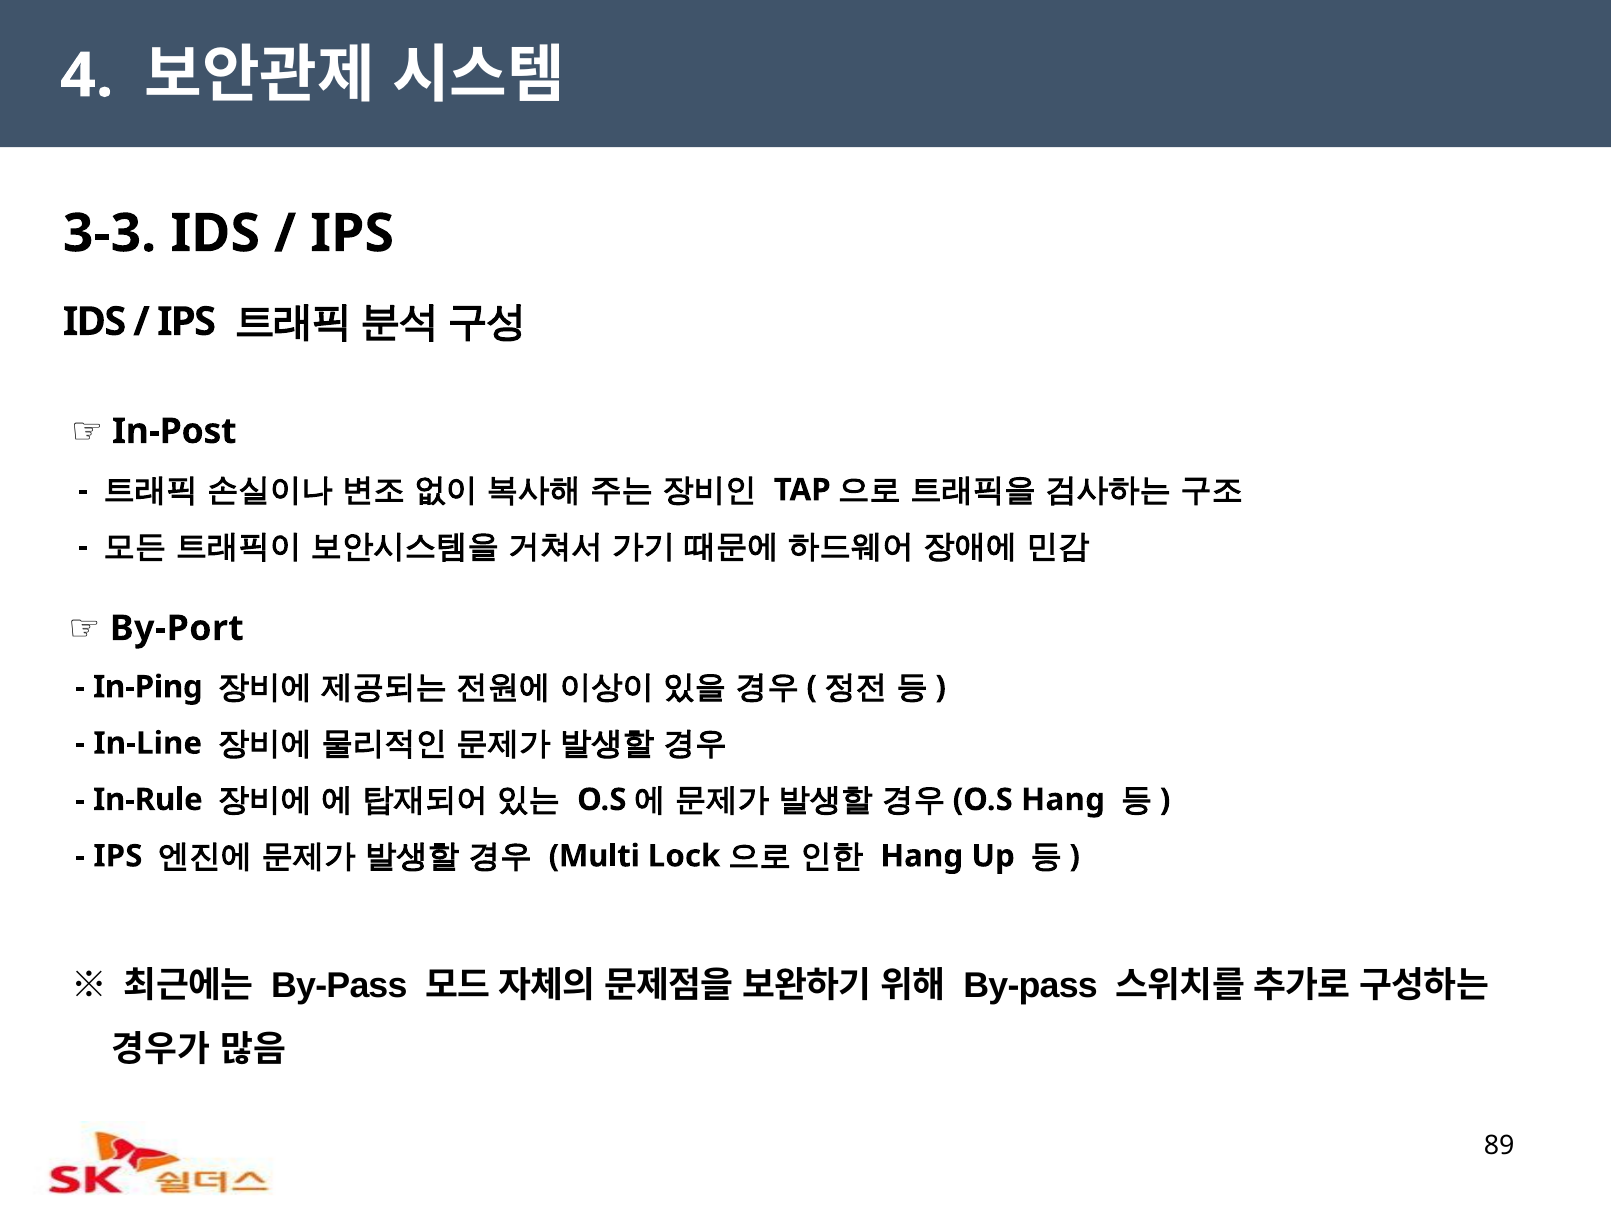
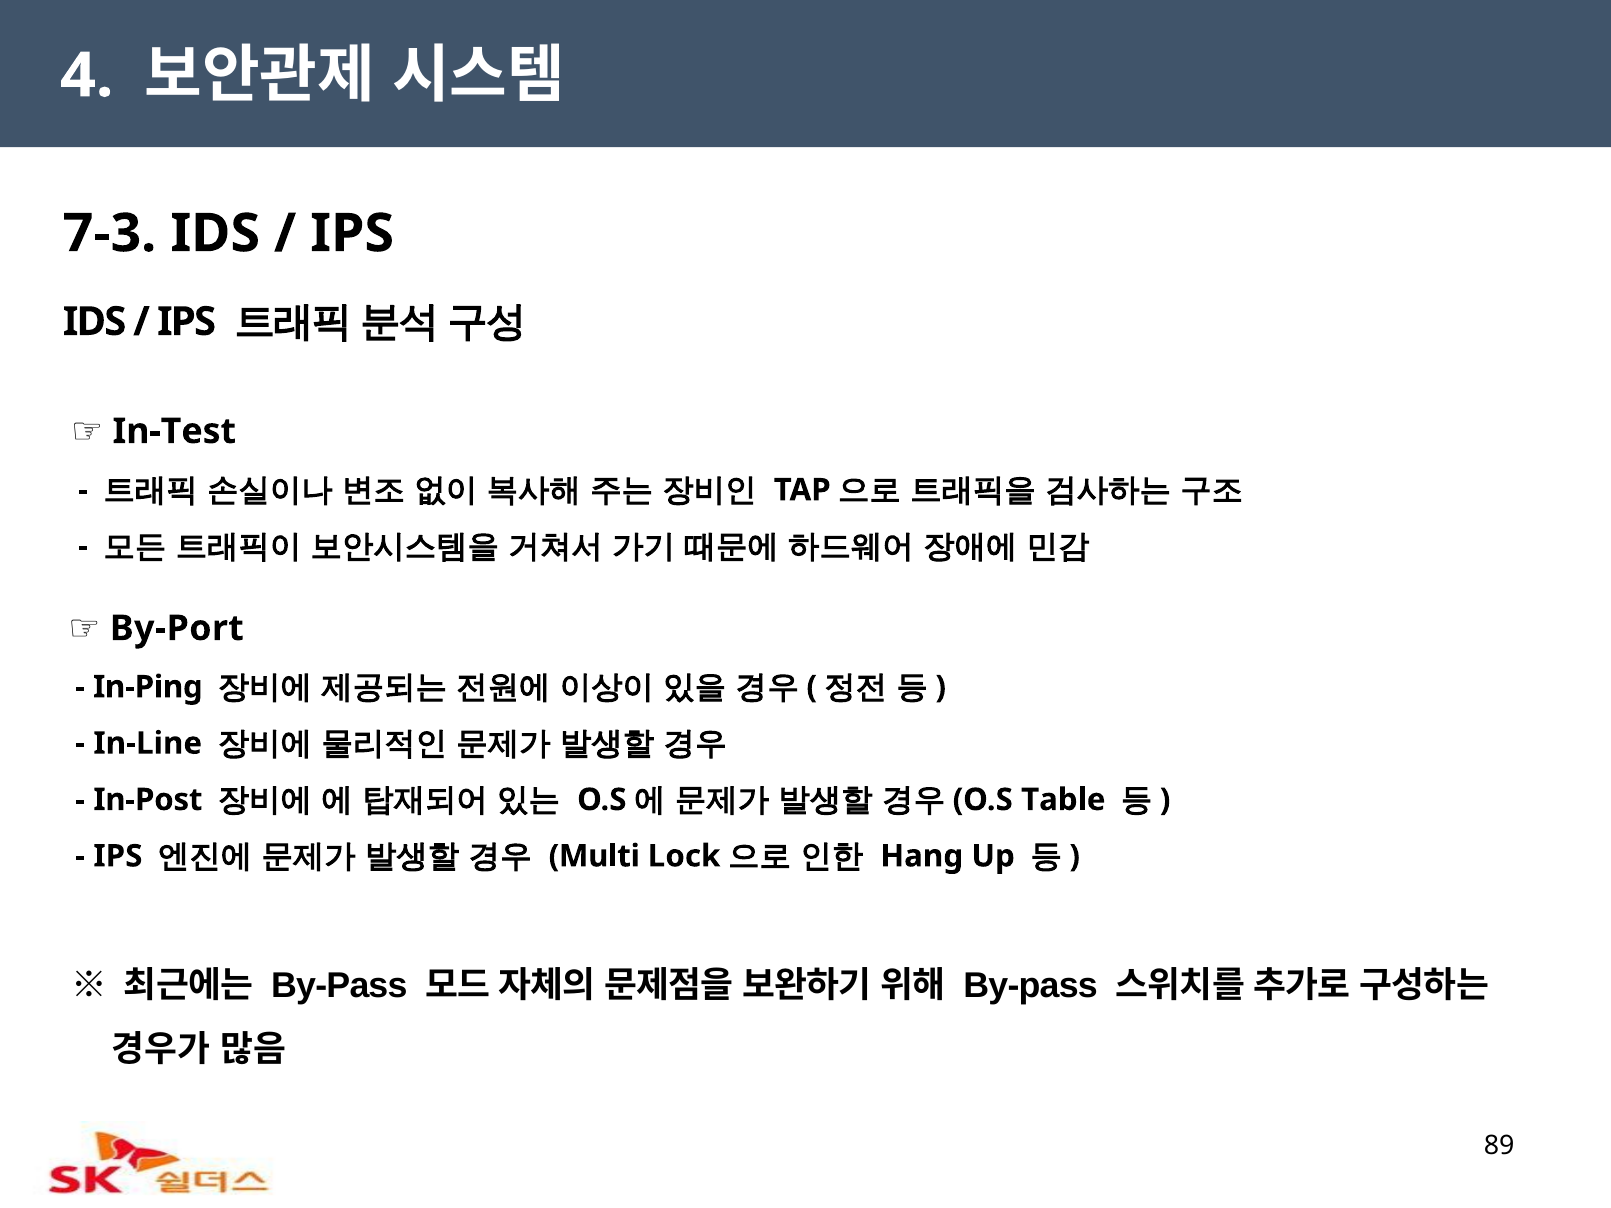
3-3: 3-3 -> 7-3 (109, 234)
In-Post: In-Post -> In-Test (174, 431)
In-Rule: In-Rule -> In-Post (148, 800)
Hang: Hang -> Table (1063, 800)
